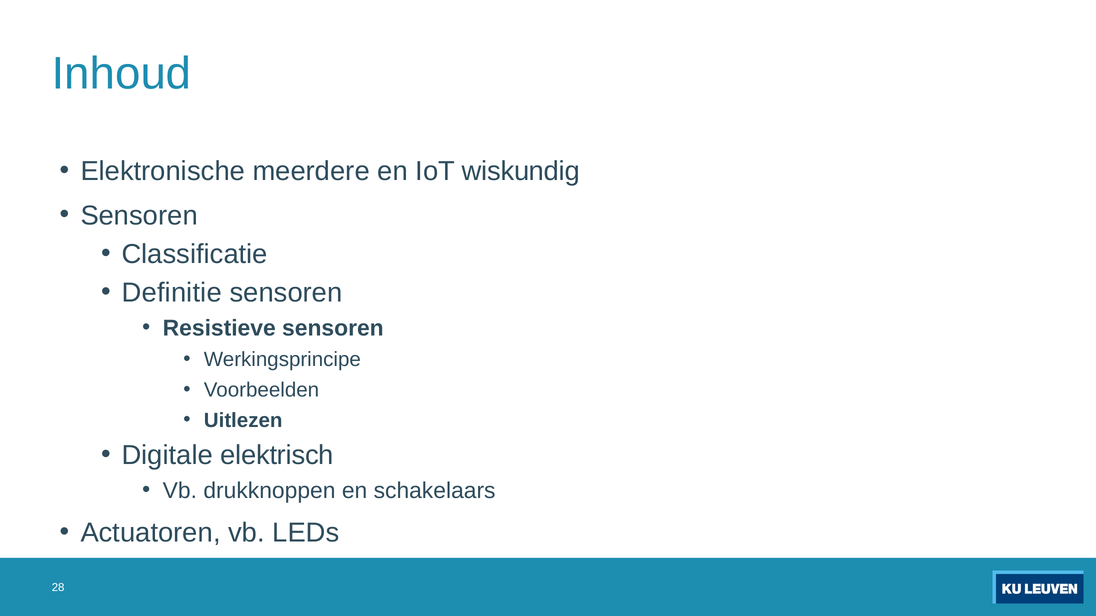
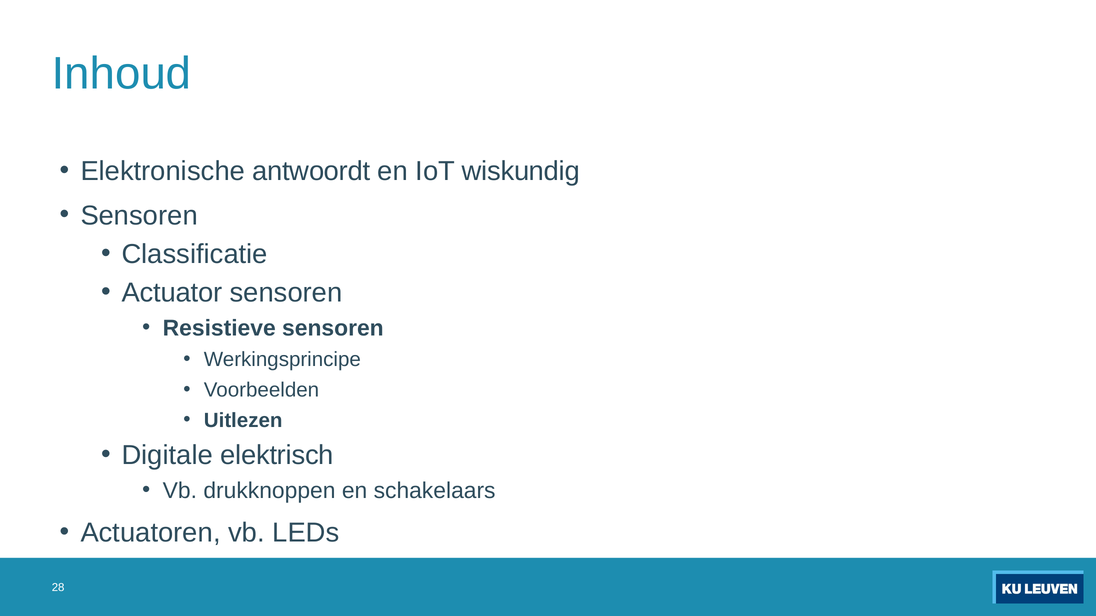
meerdere: meerdere -> antwoordt (311, 171)
Definitie: Definitie -> Actuator (172, 293)
